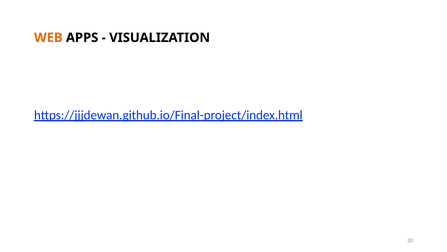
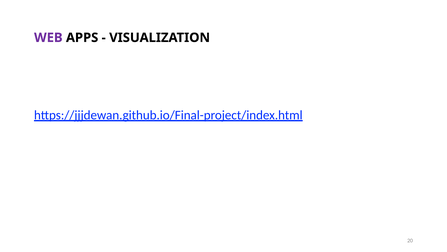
WEB colour: orange -> purple (48, 38)
